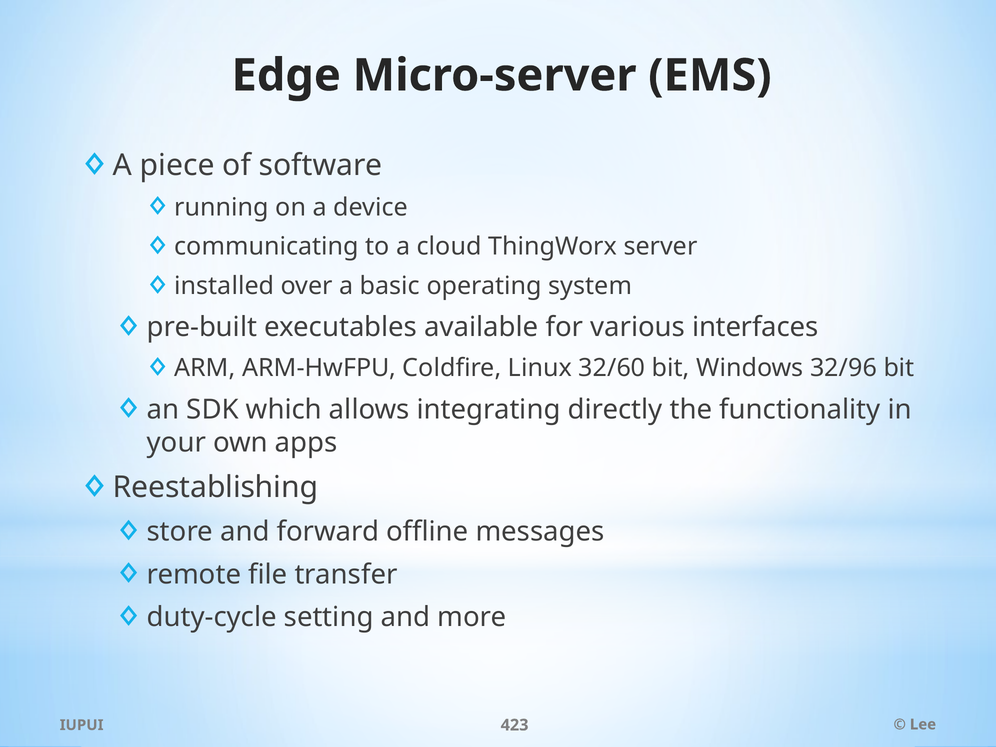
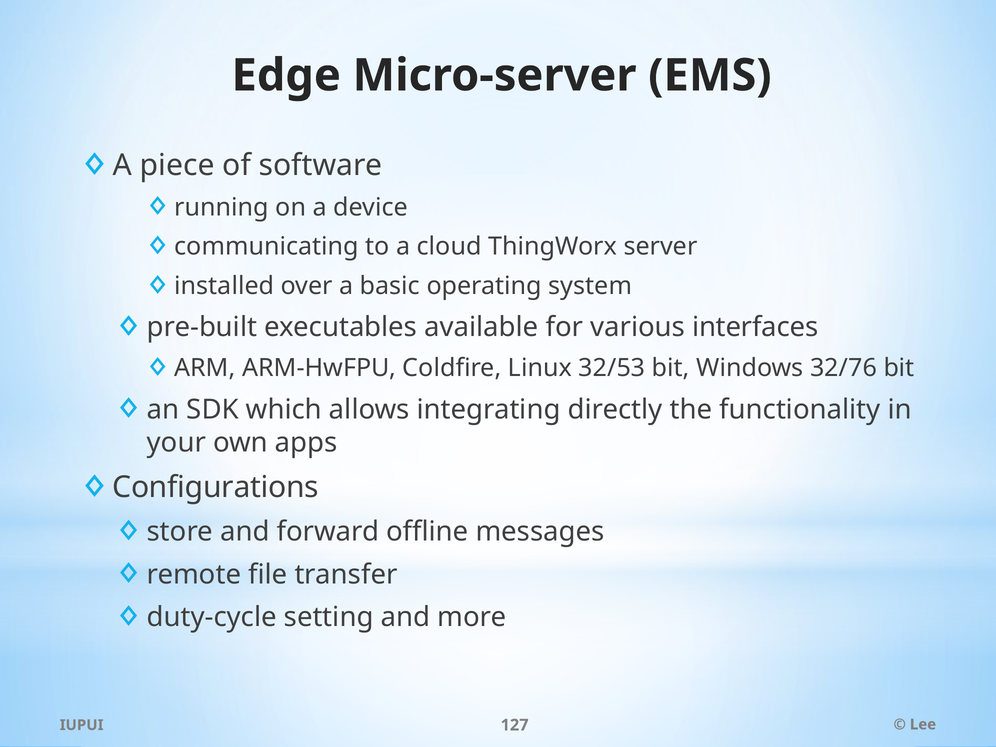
32/60: 32/60 -> 32/53 (612, 368)
32/96: 32/96 -> 32/76 (844, 368)
Reestablishing: Reestablishing -> Configurations (216, 487)
423: 423 -> 127 (515, 725)
